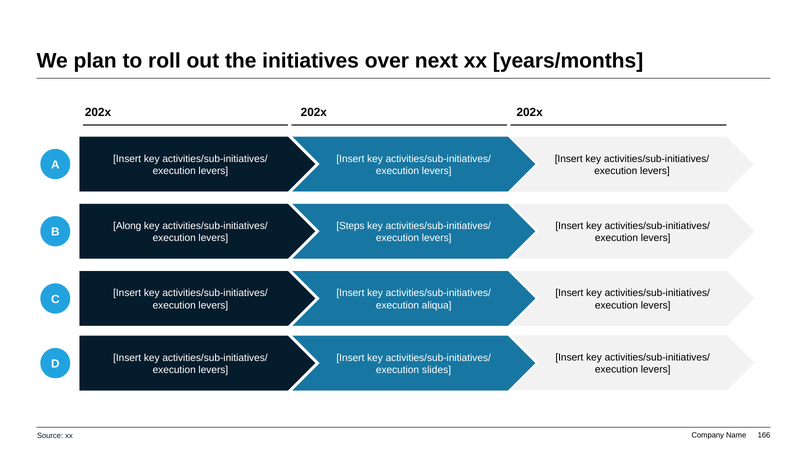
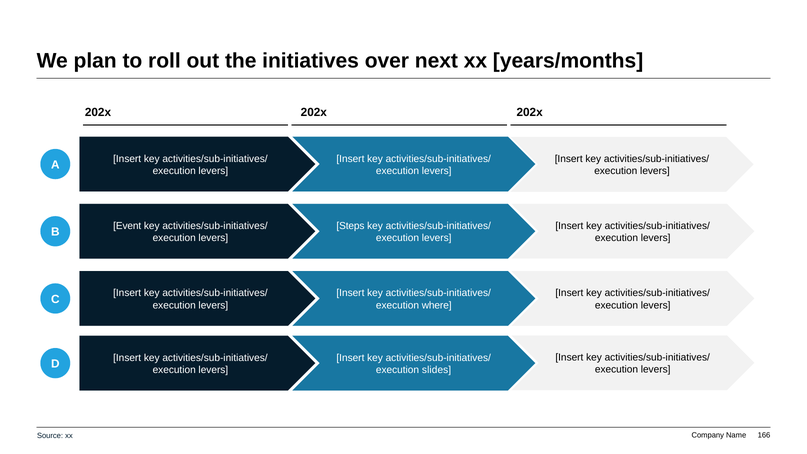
Along: Along -> Event (127, 226)
aliqua: aliqua -> where (437, 305)
